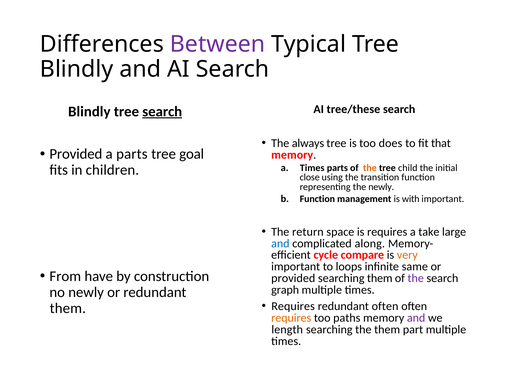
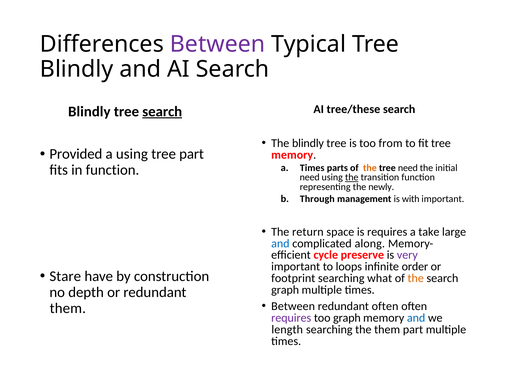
The always: always -> blindly (308, 143)
does: does -> from (391, 143)
fit that: that -> tree (441, 143)
a parts: parts -> using (132, 154)
tree goal: goal -> part (192, 154)
tree child: child -> need (408, 168)
in children: children -> function (112, 170)
close: close -> need (310, 177)
the underline: none -> present (352, 177)
Function: Function -> Through (317, 199)
compare: compare -> preserve (362, 255)
very colour: orange -> purple (407, 255)
same: same -> order (415, 267)
From: From -> Stare (65, 276)
provided: provided -> footprint (293, 278)
searching them: them -> what (380, 278)
the colour: purple -> orange (416, 278)
no newly: newly -> depth (86, 292)
Requires: Requires -> Between (293, 307)
requires colour: orange -> purple (291, 318)
too paths: paths -> graph (347, 318)
and colour: purple -> blue (416, 318)
